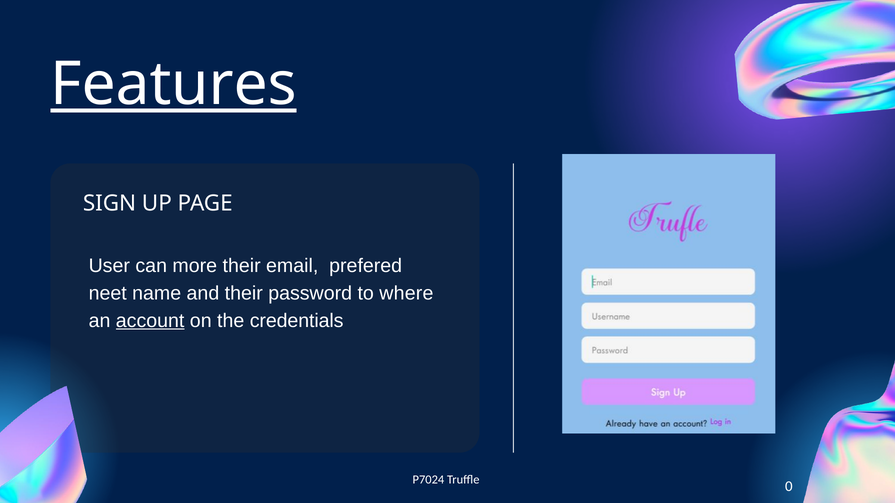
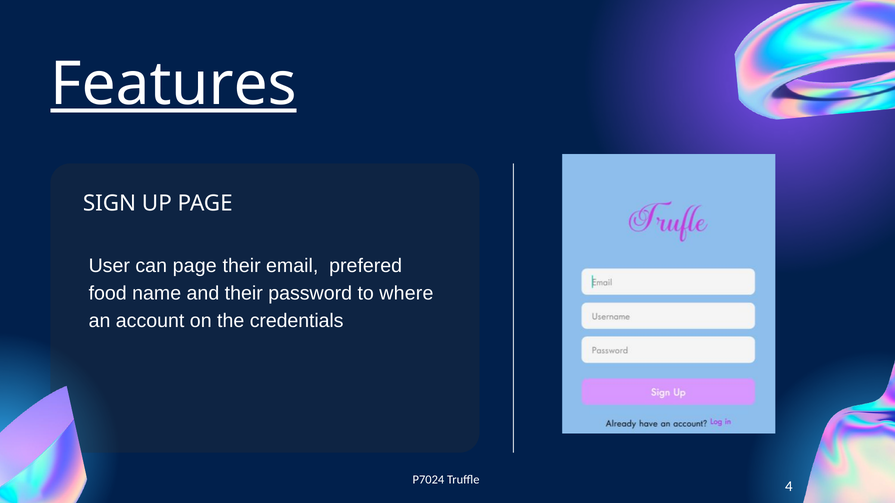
can more: more -> page (195, 266)
neet: neet -> food (108, 294)
account underline: present -> none (150, 321)
0: 0 -> 4 (789, 487)
